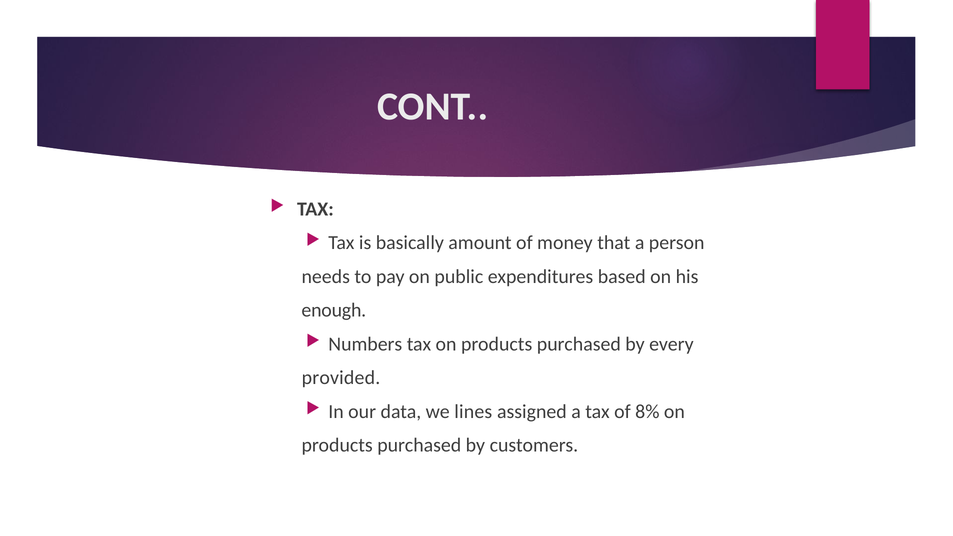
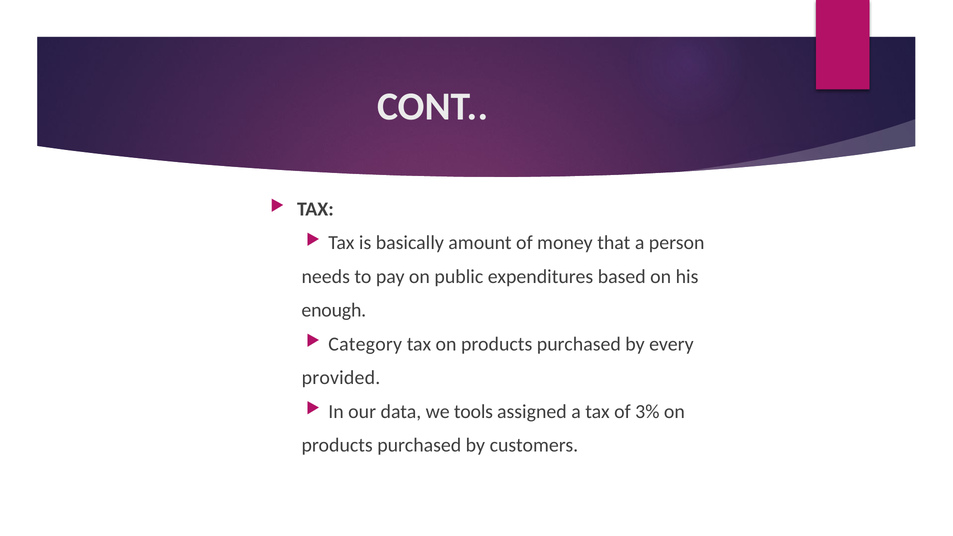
Numbers: Numbers -> Category (365, 344)
lines: lines -> tools (473, 412)
8%: 8% -> 3% (647, 412)
